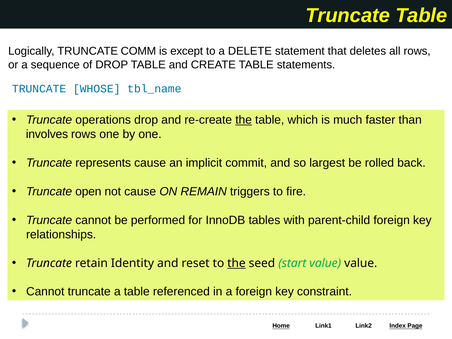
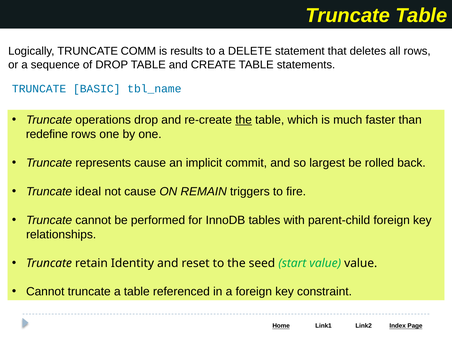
except: except -> results (187, 51)
WHOSE: WHOSE -> BASIC (97, 89)
involves: involves -> redefine (47, 134)
open: open -> ideal (88, 192)
the underline: present -> none (236, 263)
